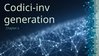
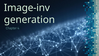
Codici-inv: Codici-inv -> Image-inv (27, 8)
